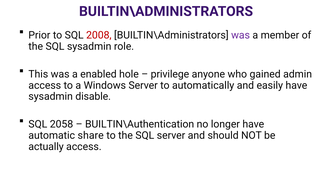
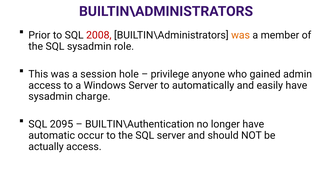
was colour: purple -> orange (241, 35)
enabled: enabled -> session (98, 74)
disable: disable -> charge (93, 96)
2058: 2058 -> 2095 (61, 124)
share: share -> occur (91, 135)
